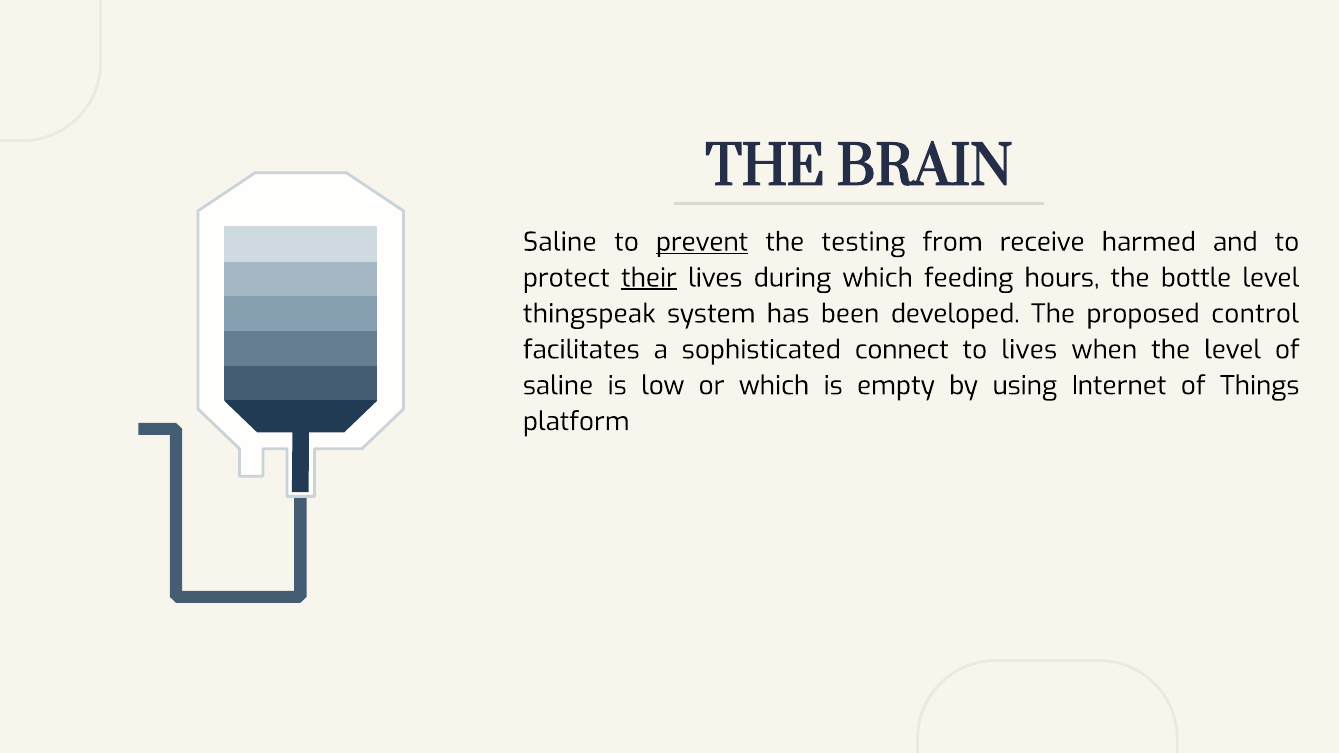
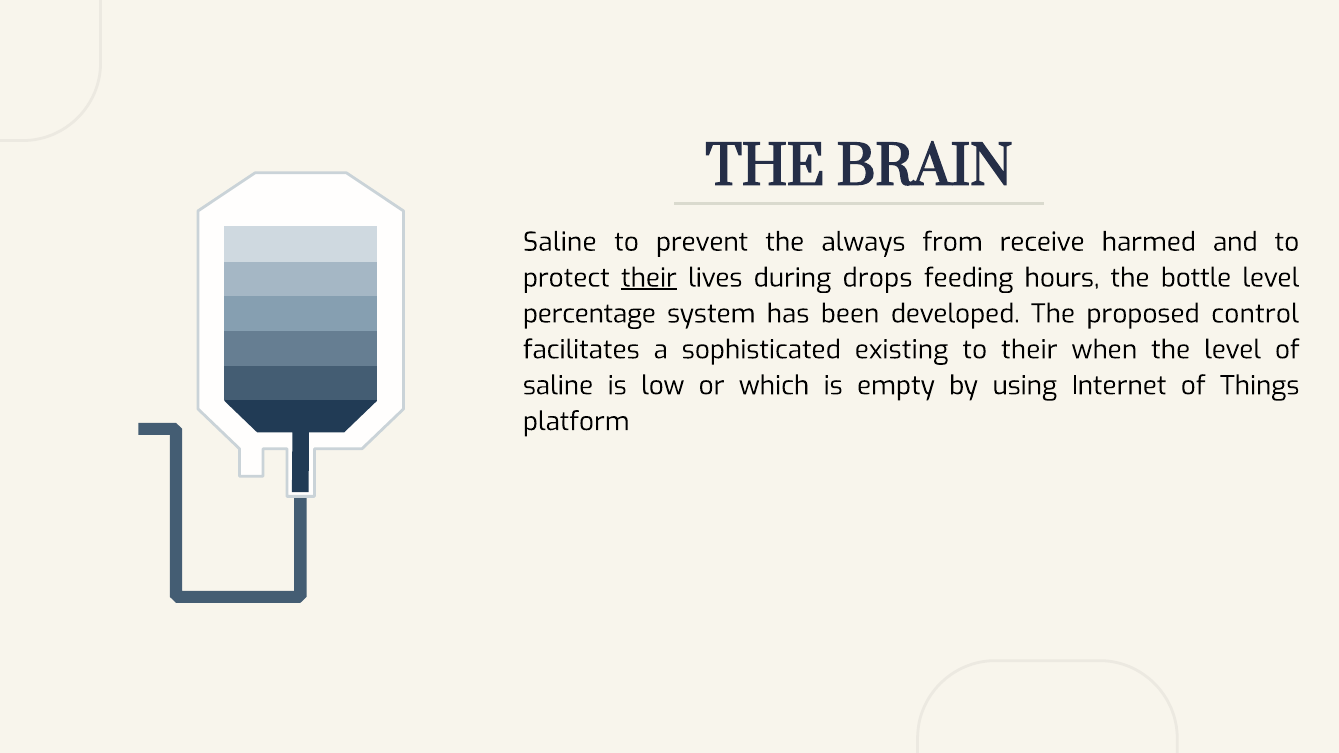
prevent underline: present -> none (702, 242)
testing: testing -> always (863, 242)
during which: which -> drops (878, 278)
thingspeak: thingspeak -> percentage (589, 314)
connect: connect -> existing (902, 350)
to lives: lives -> their (1029, 350)
